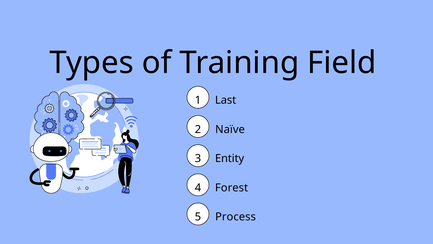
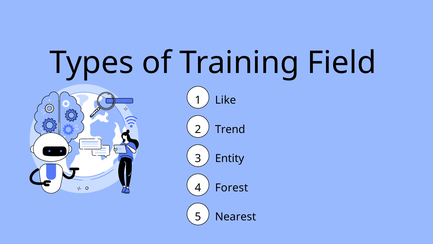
Last: Last -> Like (226, 100)
Naïve: Naïve -> Trend (230, 129)
Process: Process -> Nearest (236, 217)
